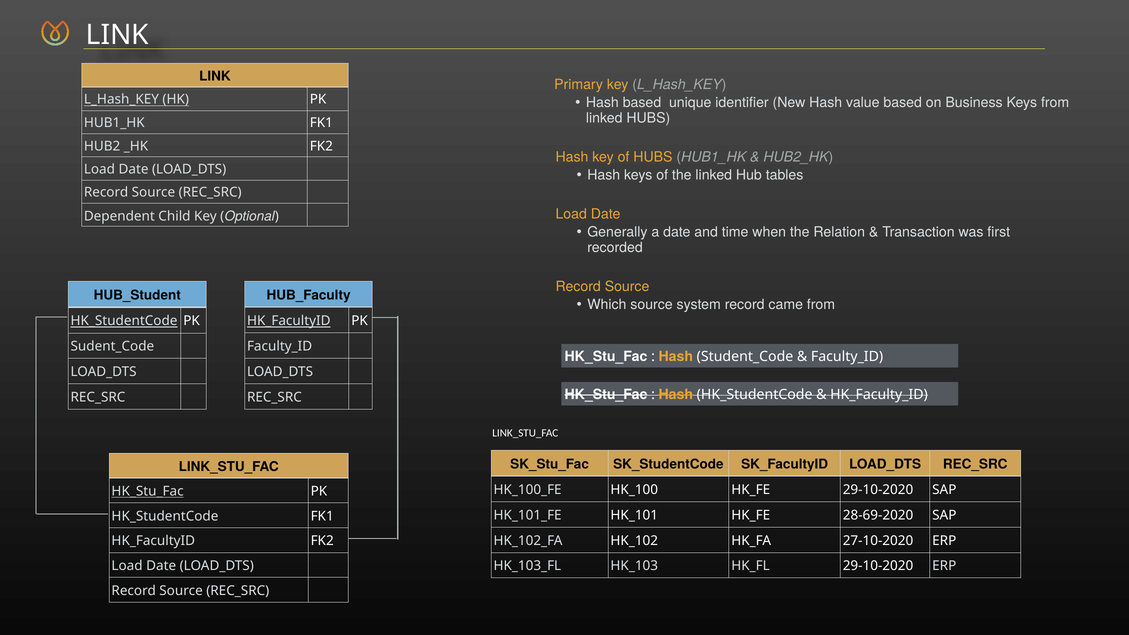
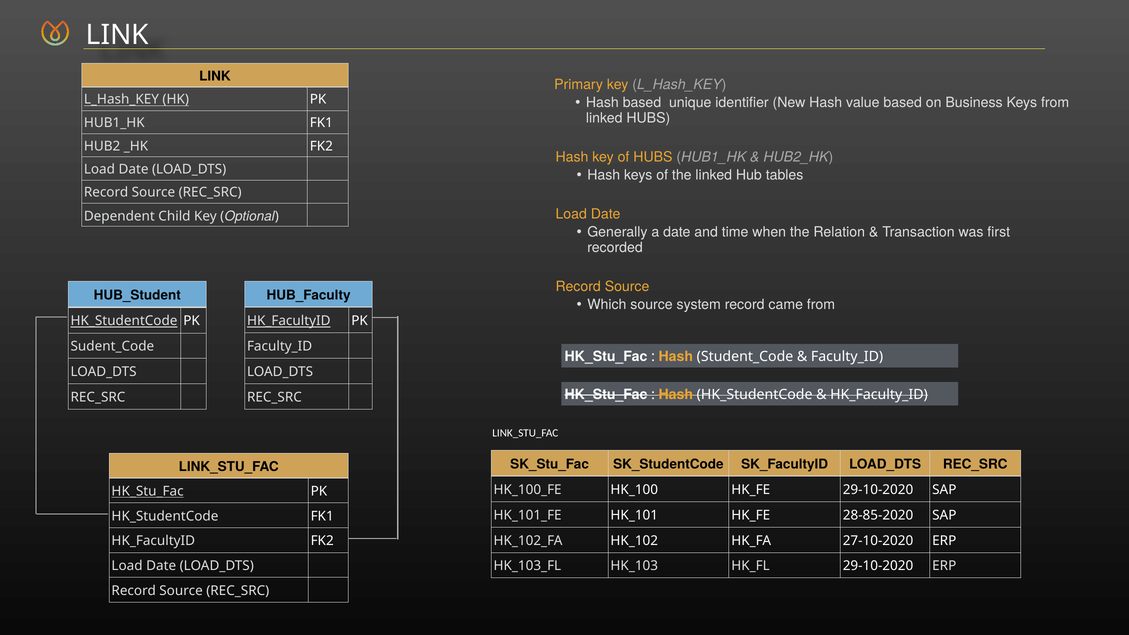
28-69-2020: 28-69-2020 -> 28-85-2020 (878, 515)
